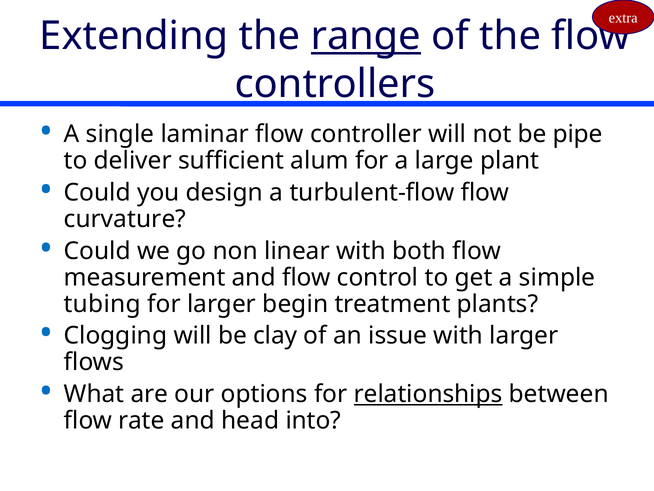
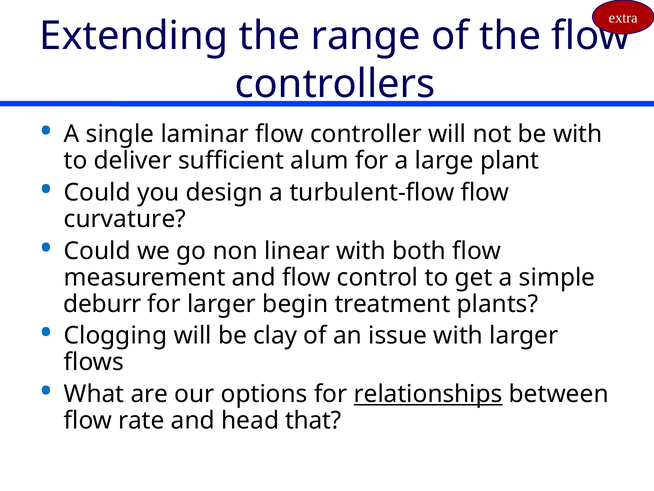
range underline: present -> none (366, 36)
be pipe: pipe -> with (578, 134)
tubing: tubing -> deburr (102, 304)
into: into -> that (313, 420)
